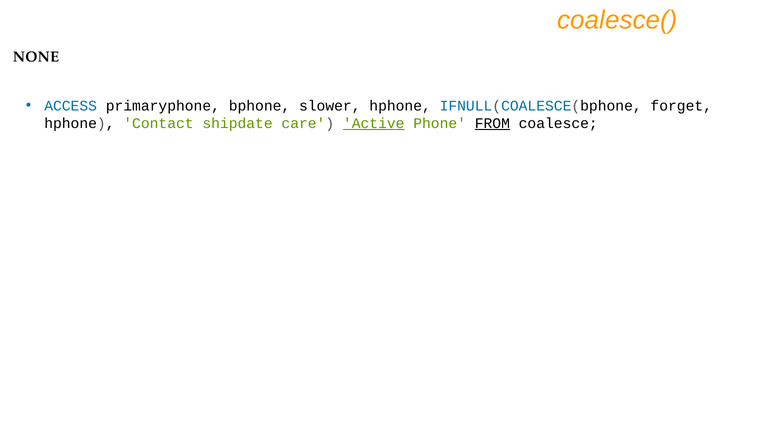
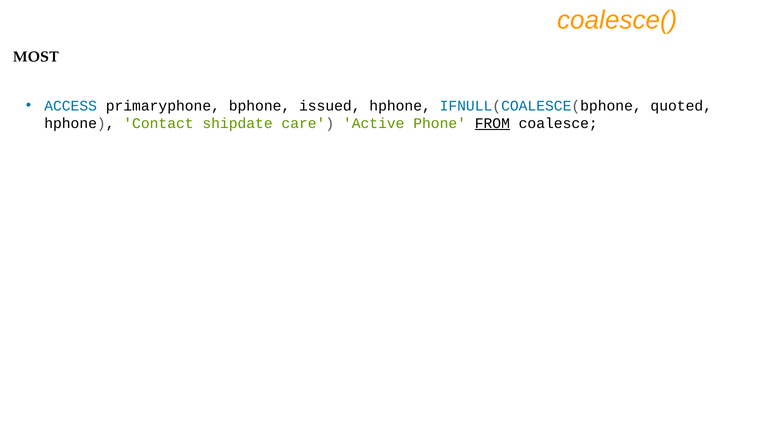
NONE: NONE -> MOST (36, 57)
slower: slower -> issued (330, 106)
forget: forget -> quoted (681, 106)
Active underline: present -> none (374, 123)
